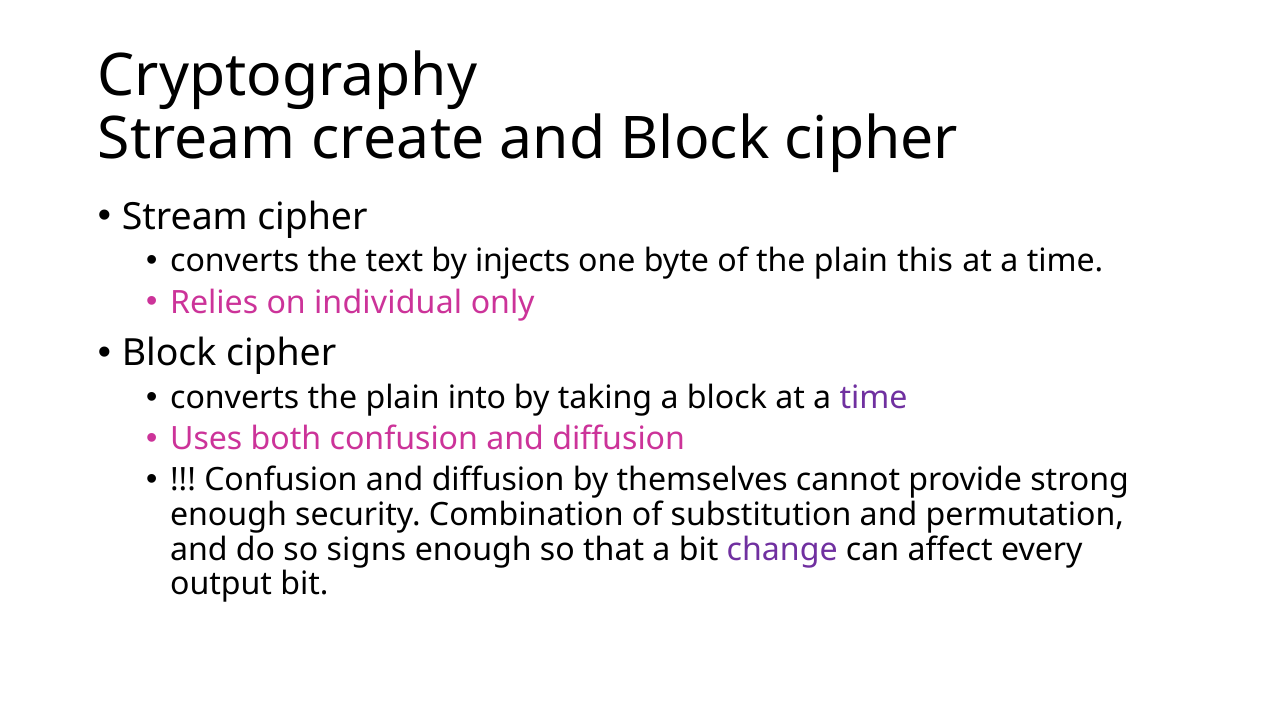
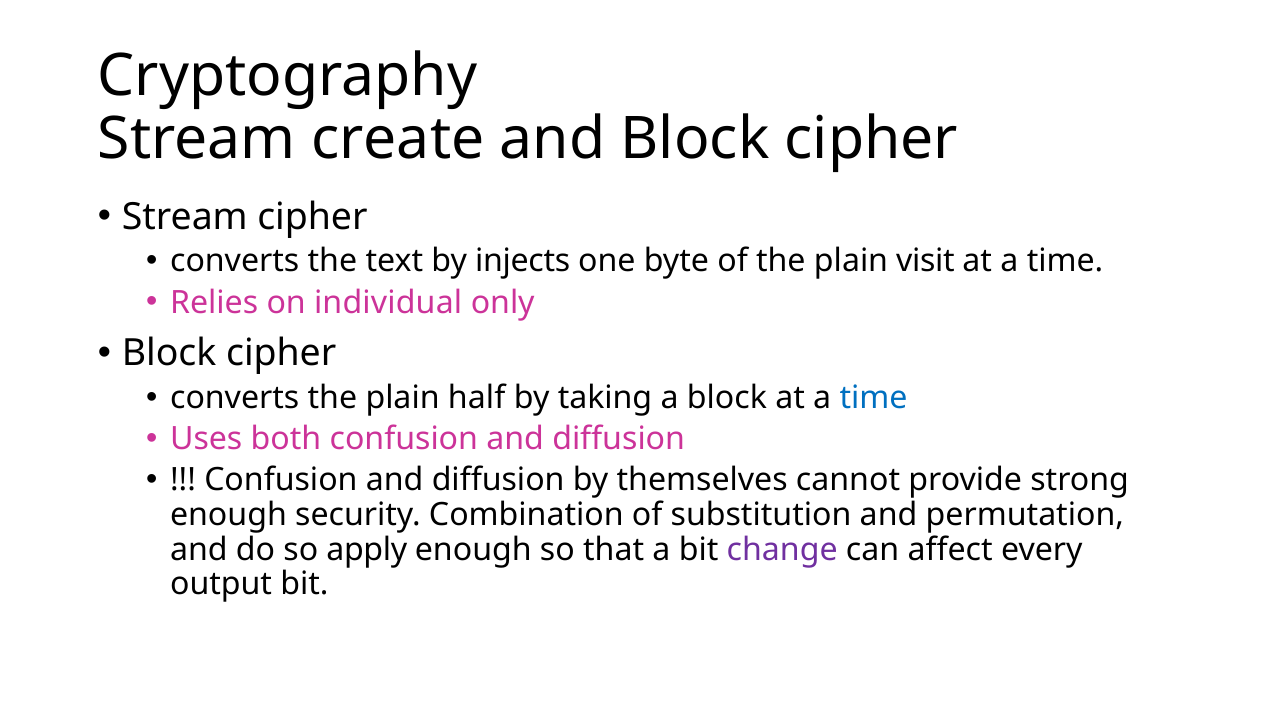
this: this -> visit (925, 261)
into: into -> half (477, 398)
time colour: purple -> blue (874, 398)
signs: signs -> apply (367, 550)
